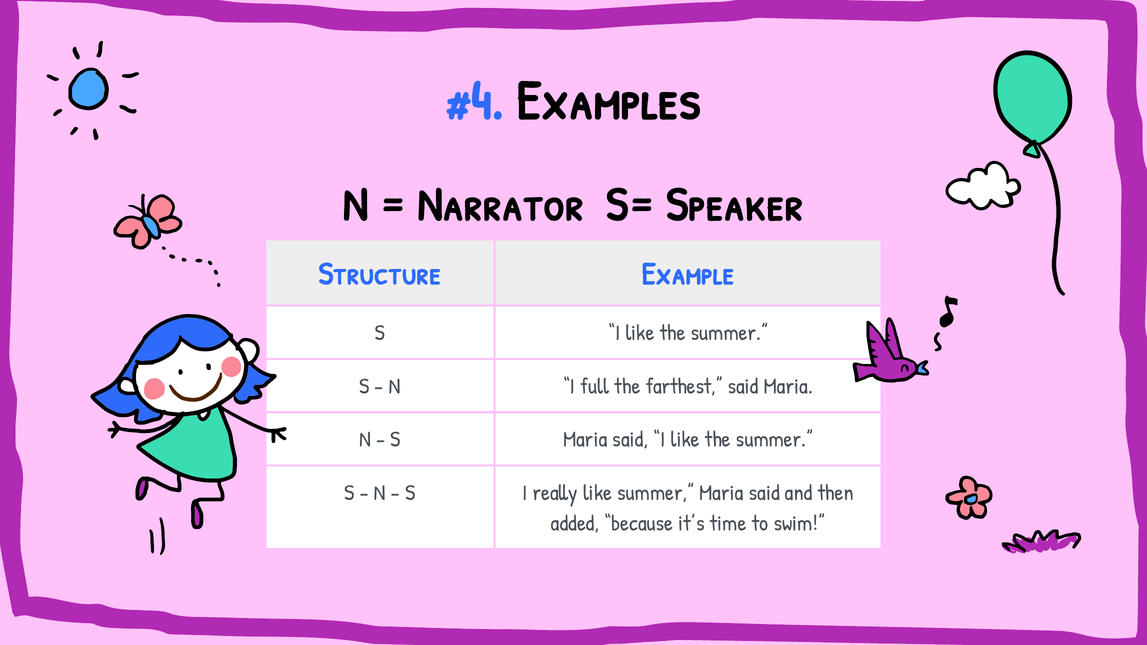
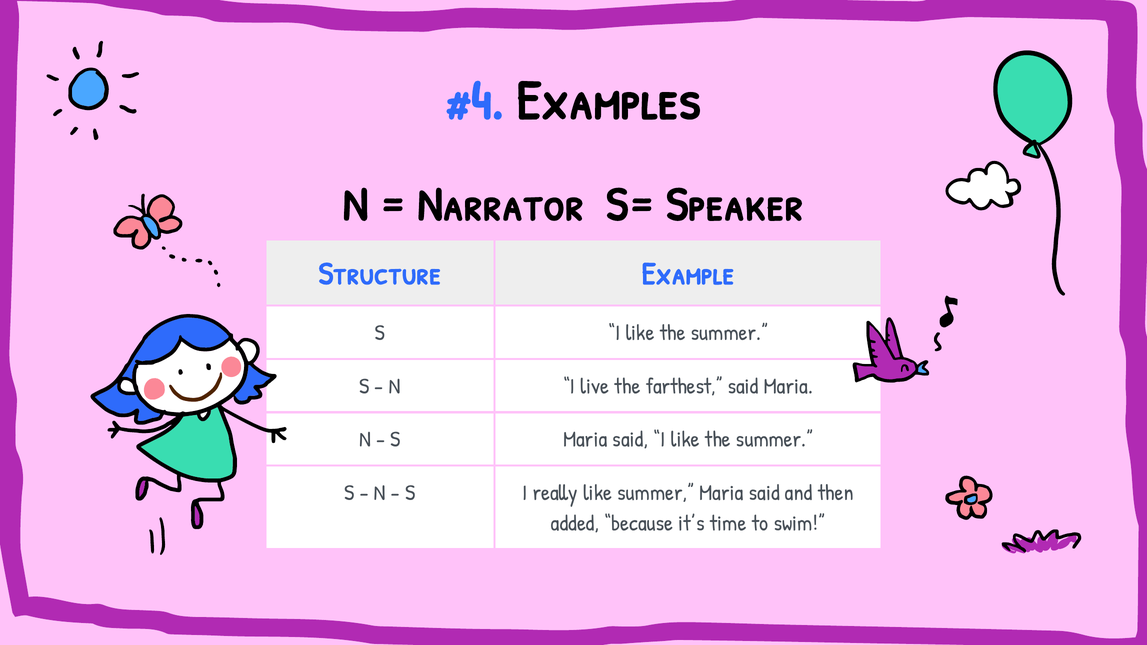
full: full -> live (595, 386)
